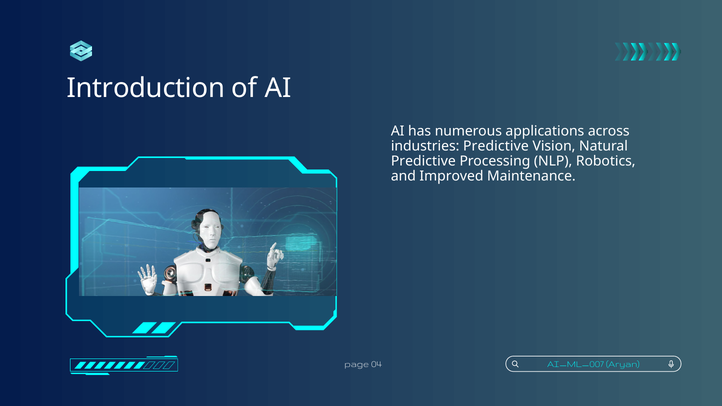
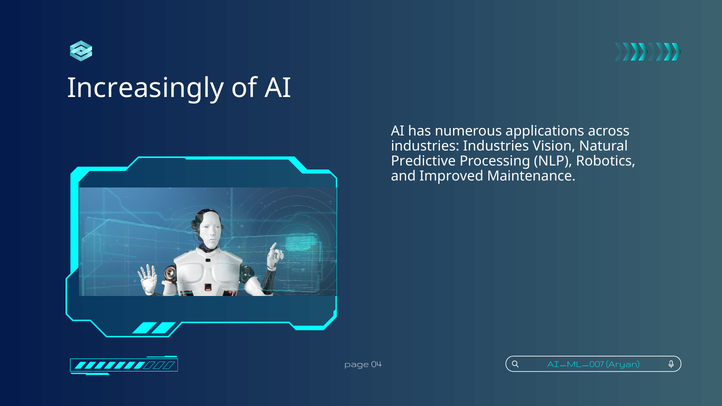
Introduction: Introduction -> Increasingly (146, 88)
industries Predictive: Predictive -> Industries (496, 146)
